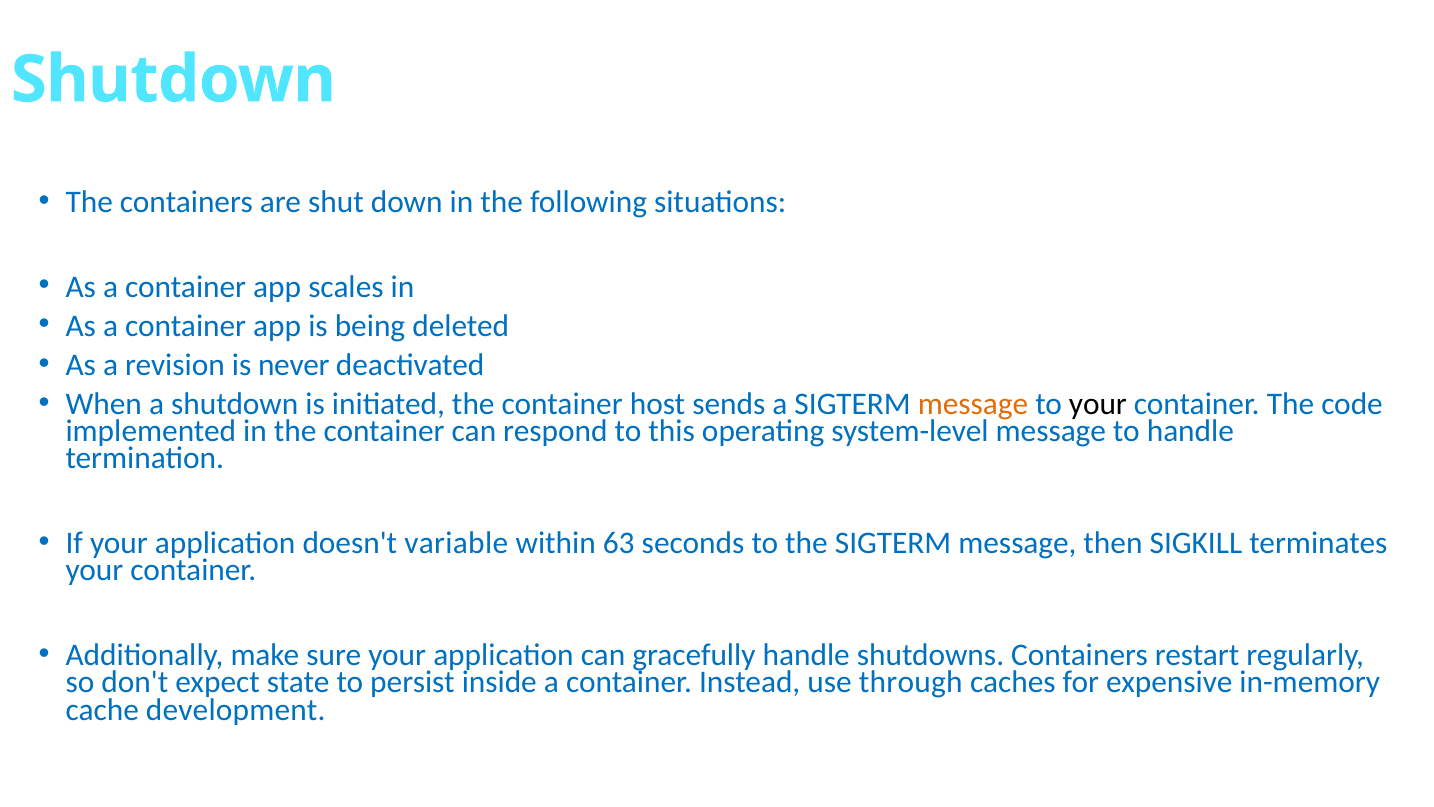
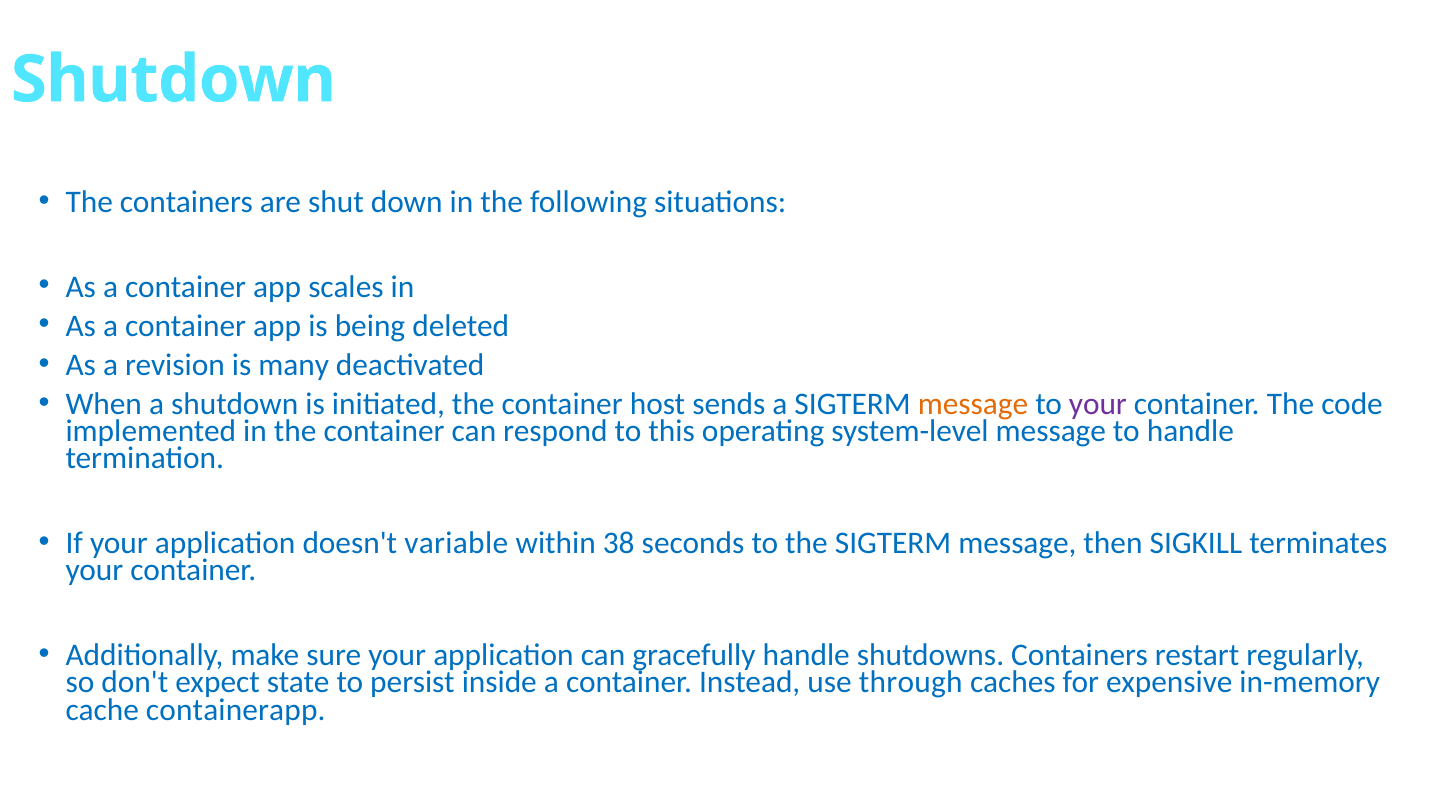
never: never -> many (294, 365)
your colour: black -> purple (1098, 404)
63: 63 -> 38 (619, 543)
development: development -> containerapp (236, 709)
